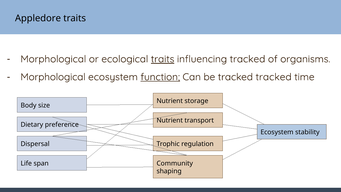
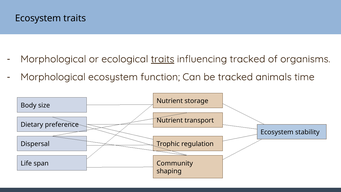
Appledore: Appledore -> Ecosystem (38, 18)
function underline: present -> none (160, 77)
tracked tracked: tracked -> animals (274, 77)
